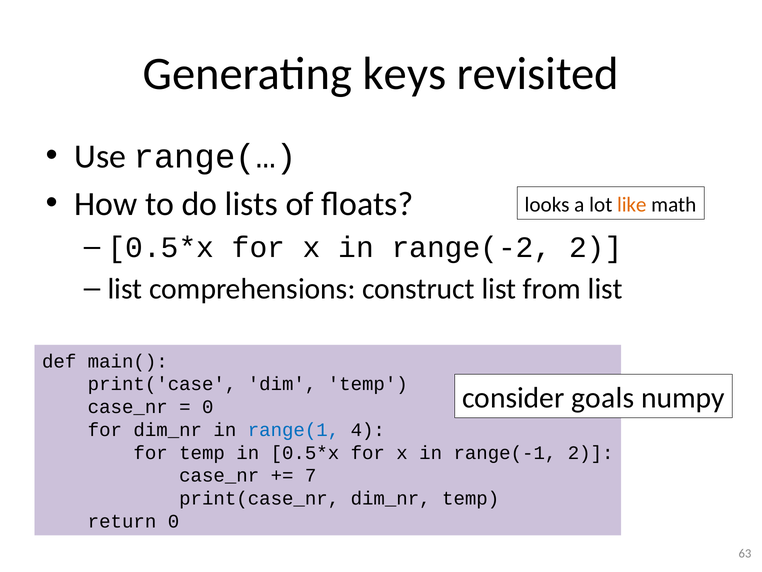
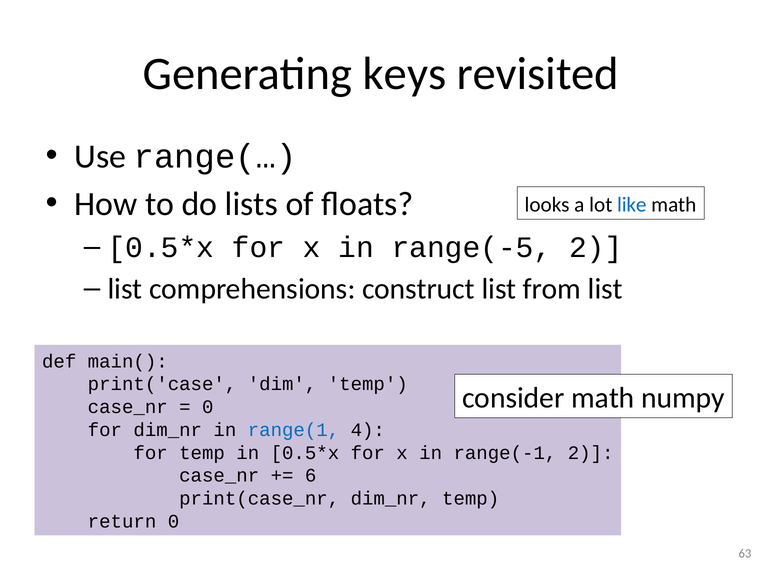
like colour: orange -> blue (632, 204)
range(-2: range(-2 -> range(-5 (472, 247)
consider goals: goals -> math (603, 398)
7: 7 -> 6 (311, 475)
